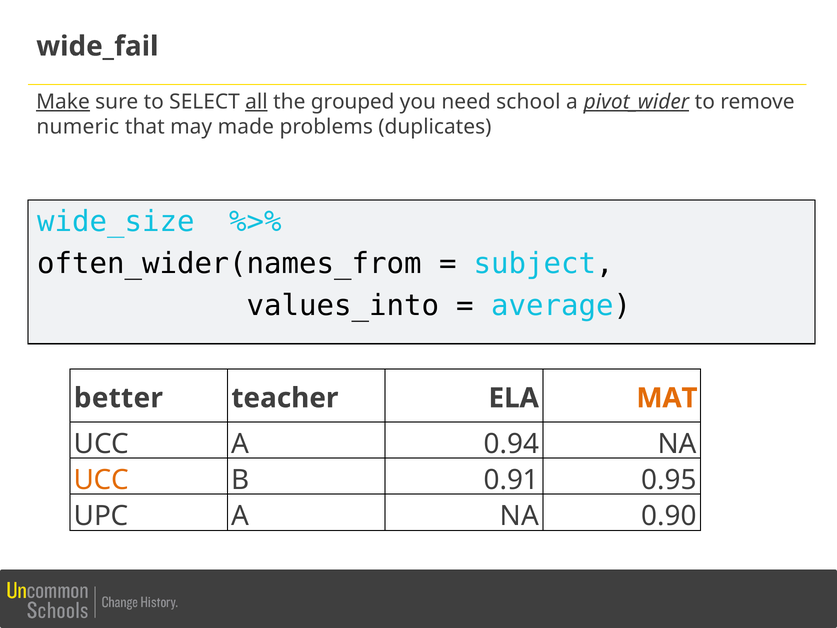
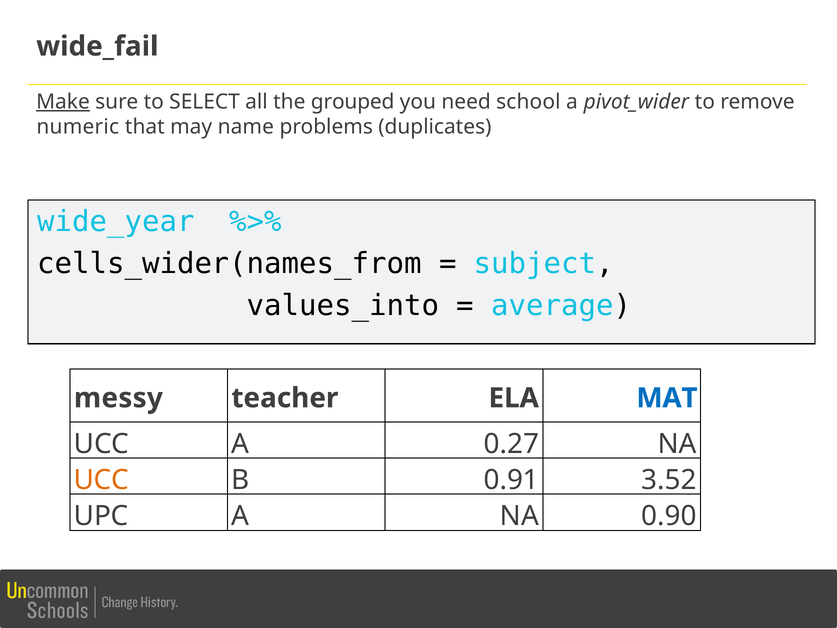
all underline: present -> none (256, 102)
pivot_wider underline: present -> none (636, 102)
made: made -> name (246, 127)
wide_size: wide_size -> wide_year (116, 221)
often_wider(names_from: often_wider(names_from -> cells_wider(names_from (229, 264)
better: better -> messy (118, 398)
MAT colour: orange -> blue (667, 398)
0.94: 0.94 -> 0.27 (511, 444)
0.95: 0.95 -> 3.52 (669, 480)
